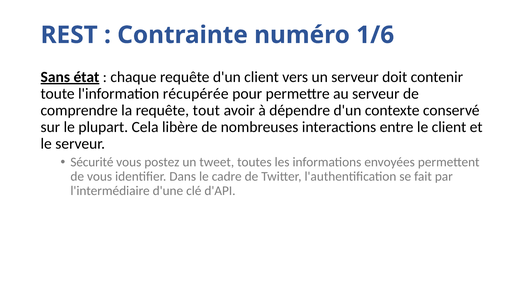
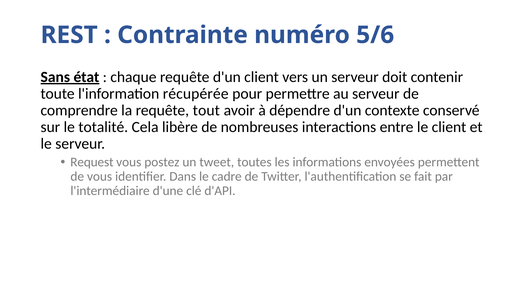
1/6: 1/6 -> 5/6 (375, 35)
plupart: plupart -> totalité (103, 127)
Sécurité: Sécurité -> Request (92, 162)
